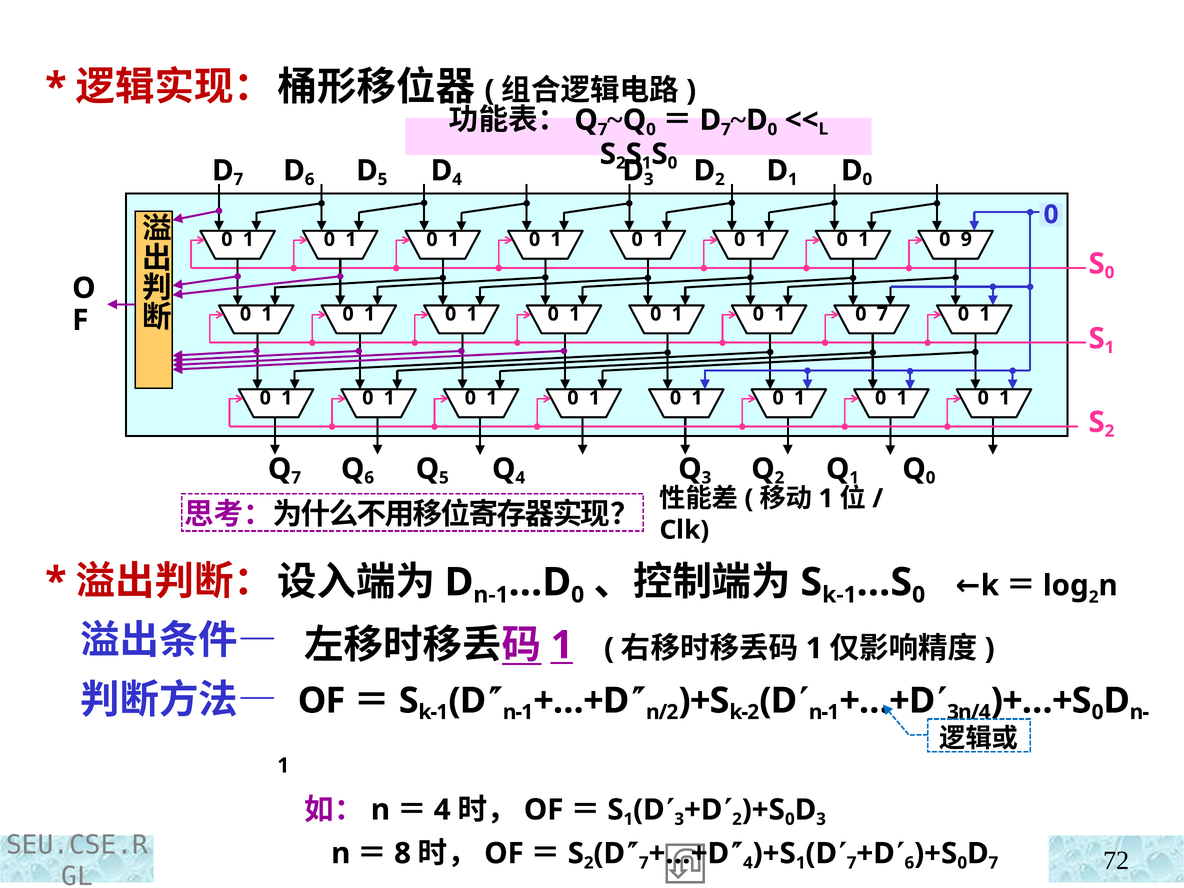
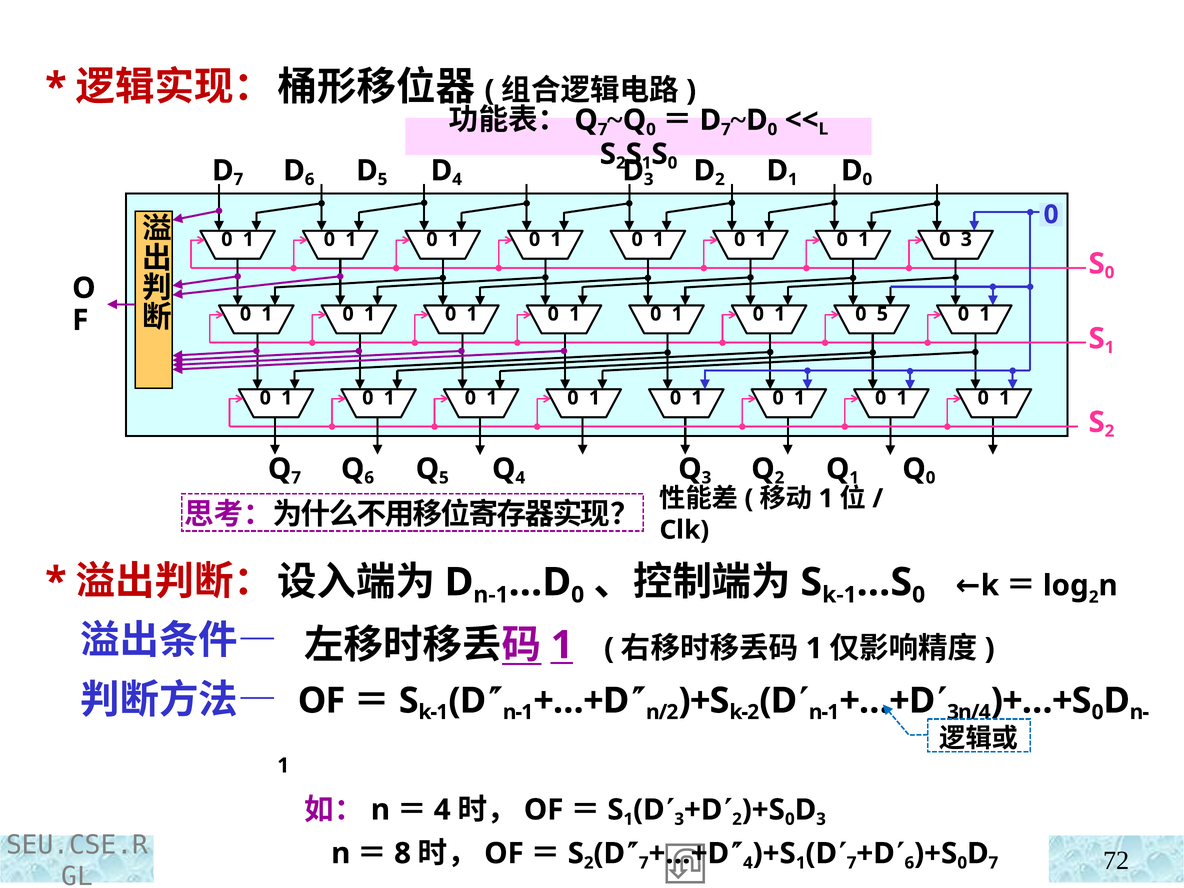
0 9: 9 -> 3 (966, 239)
0 7: 7 -> 5 (882, 314)
